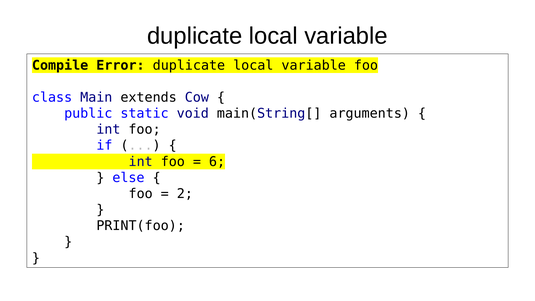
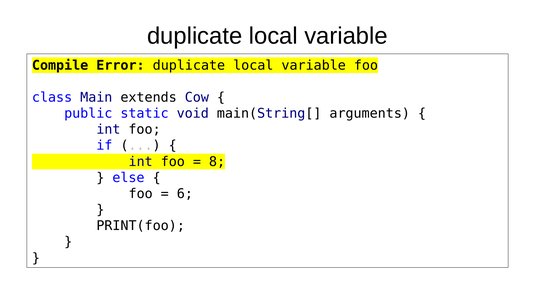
6: 6 -> 8 (217, 162)
2: 2 -> 6 (185, 194)
